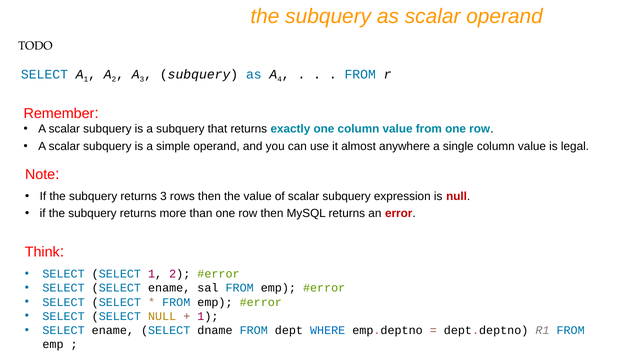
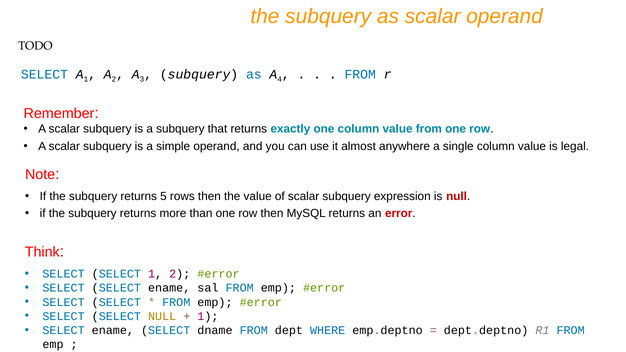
returns 3: 3 -> 5 (163, 196)
